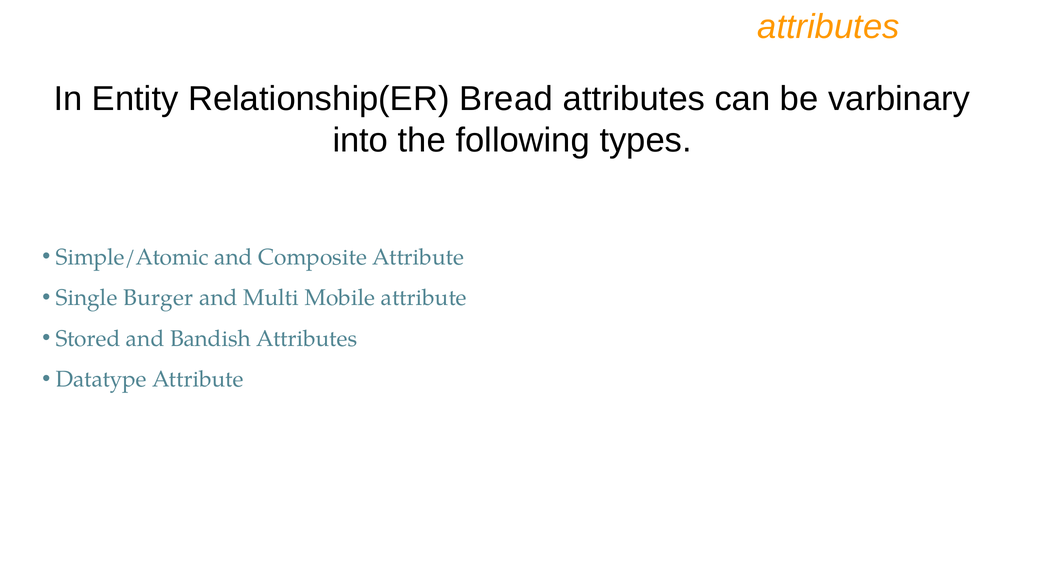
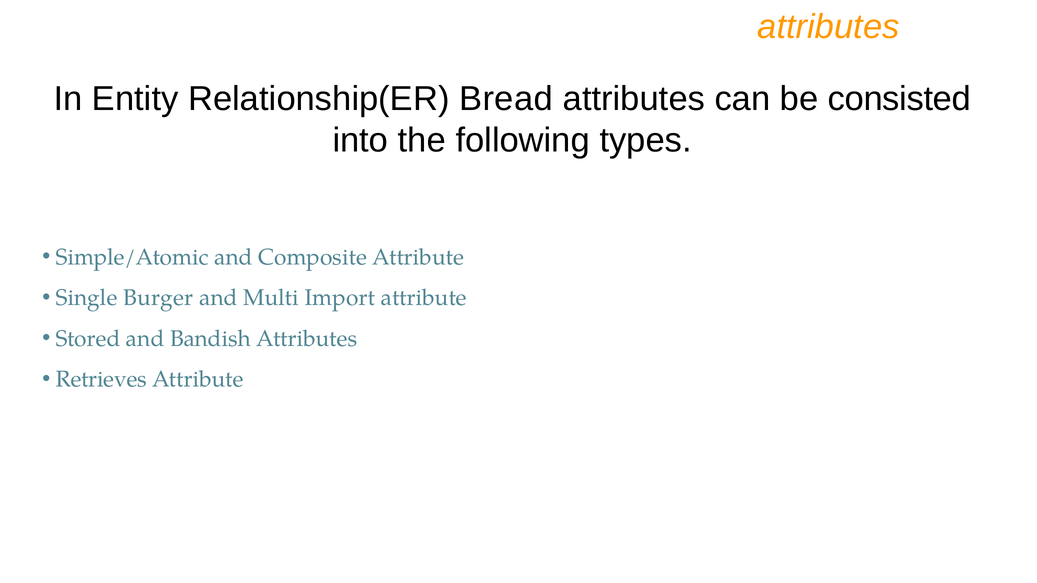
varbinary: varbinary -> consisted (899, 99)
Mobile: Mobile -> Import (340, 298)
Datatype: Datatype -> Retrieves (101, 380)
